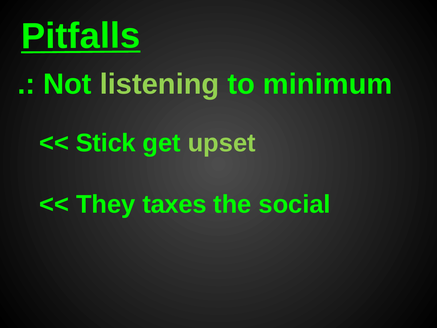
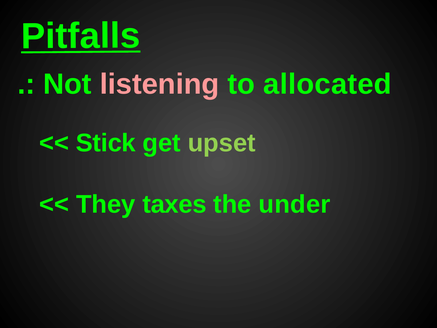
listening colour: light green -> pink (160, 84)
minimum: minimum -> allocated (327, 84)
social: social -> under (294, 204)
